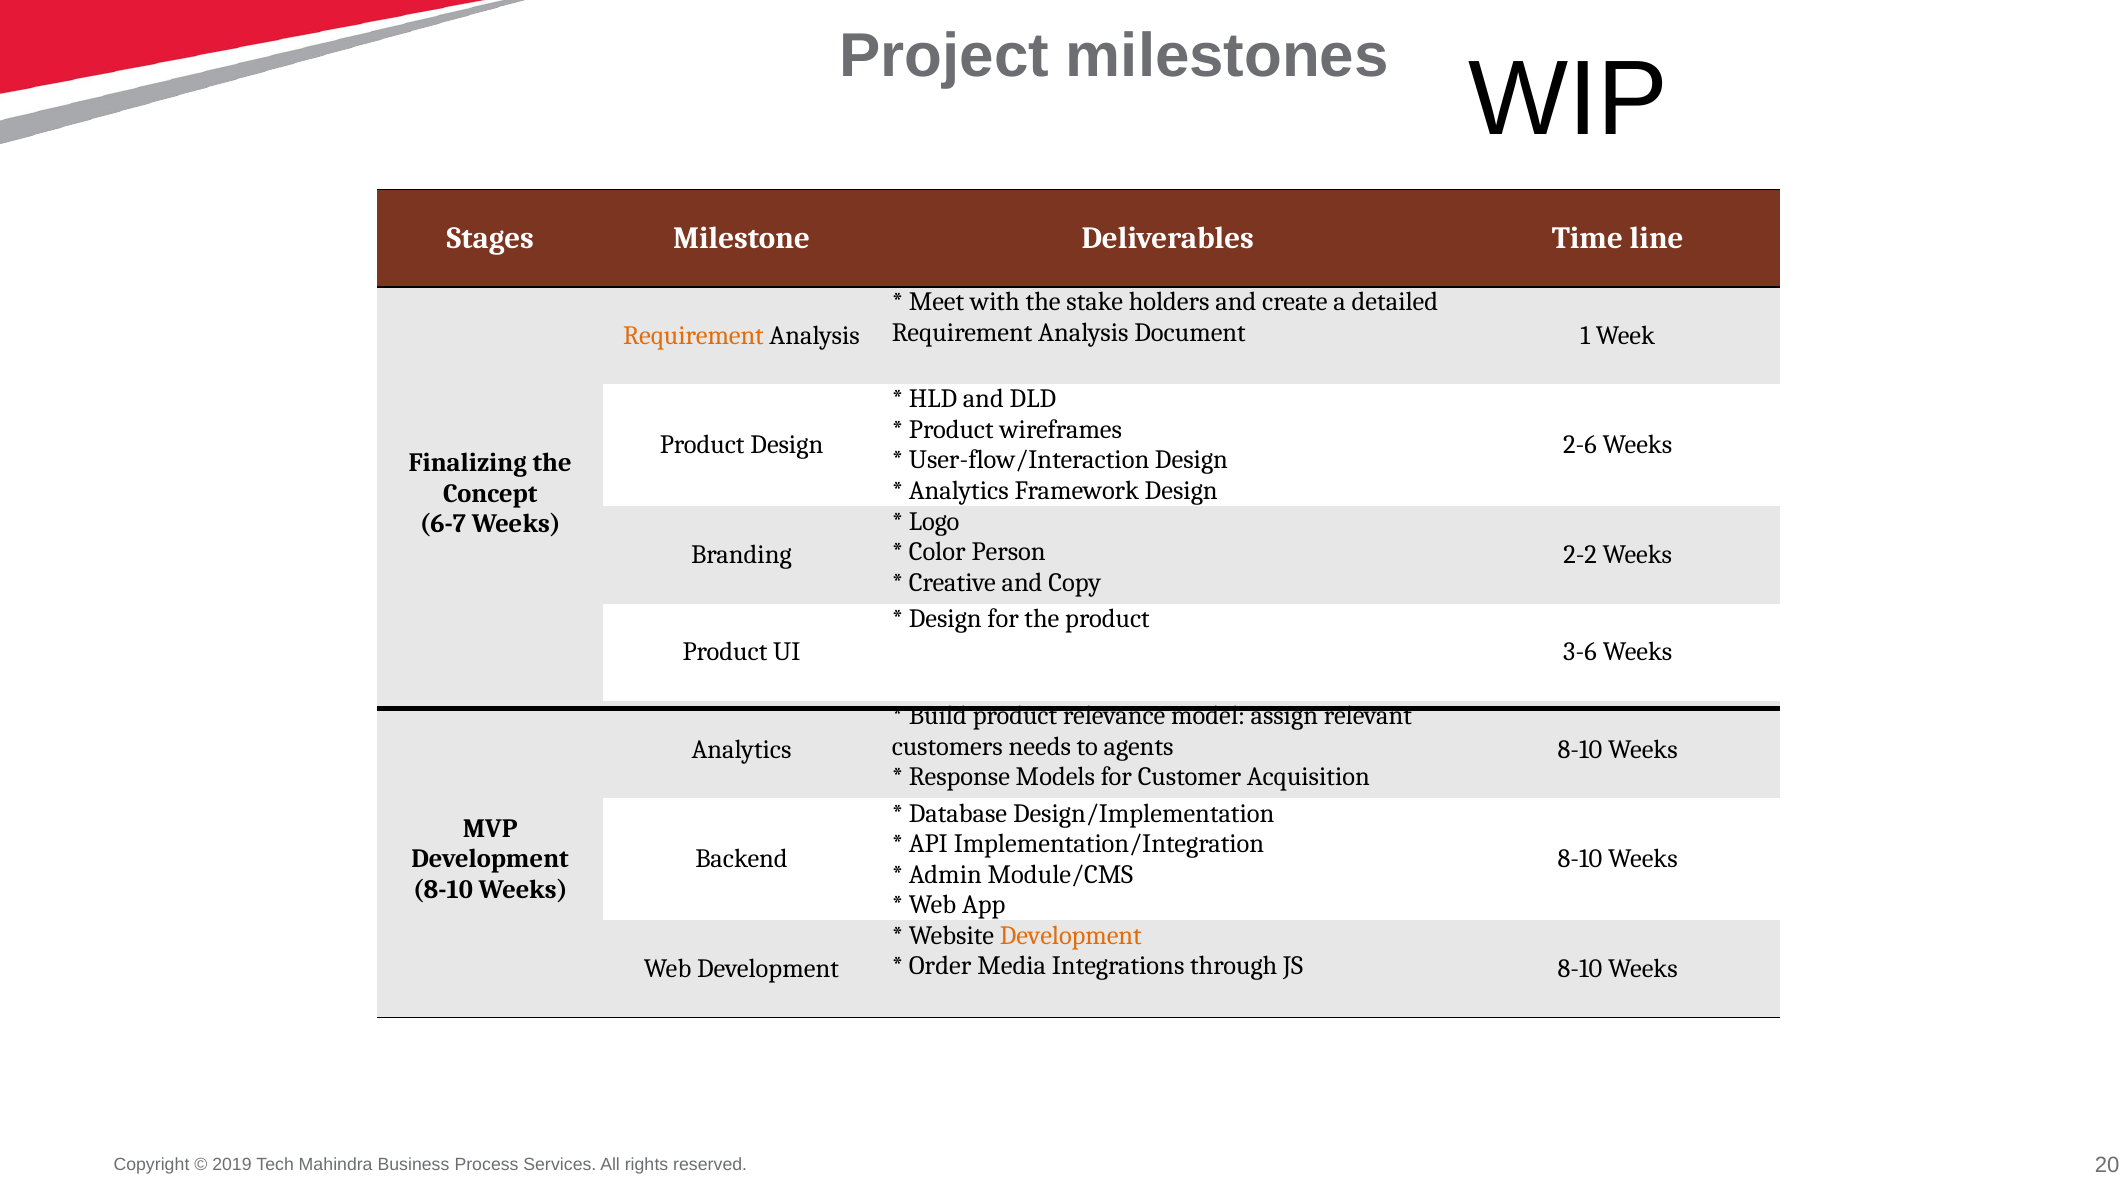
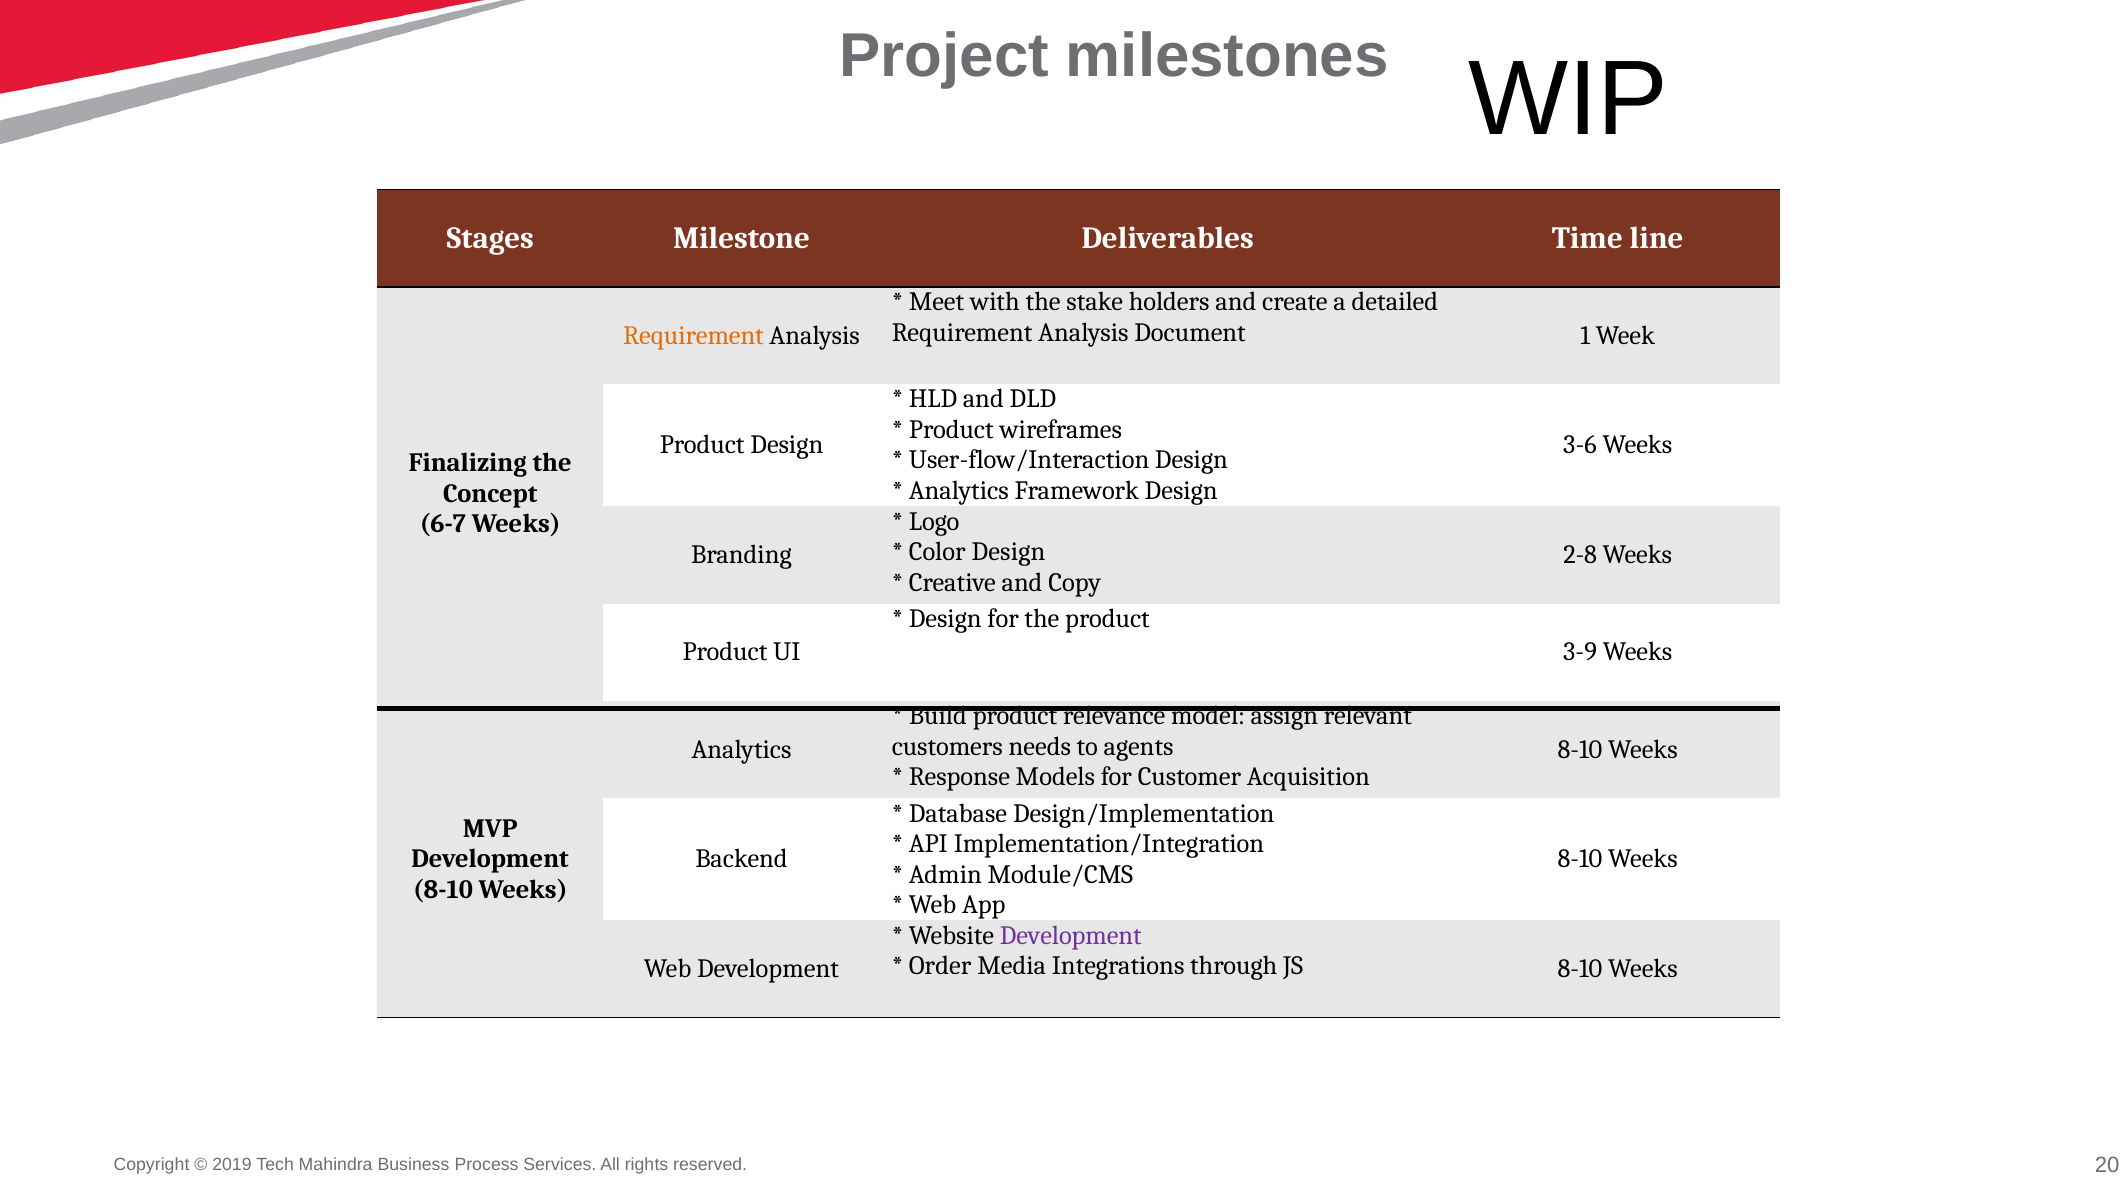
2-6: 2-6 -> 3-6 (1580, 445)
Color Person: Person -> Design (1008, 552)
2-2: 2-2 -> 2-8 (1580, 555)
3-6: 3-6 -> 3-9 (1580, 652)
Development colour: orange -> purple (1071, 935)
